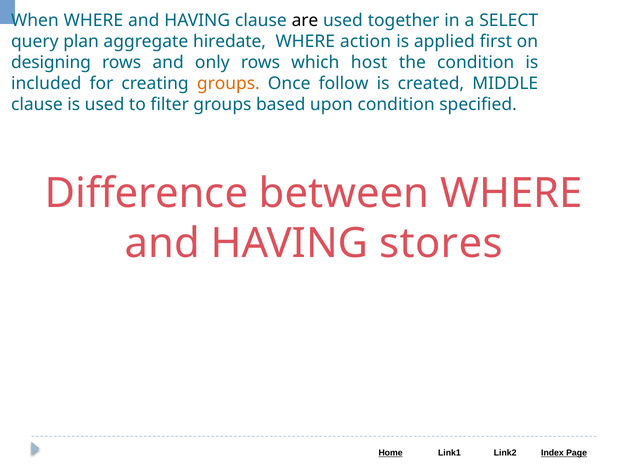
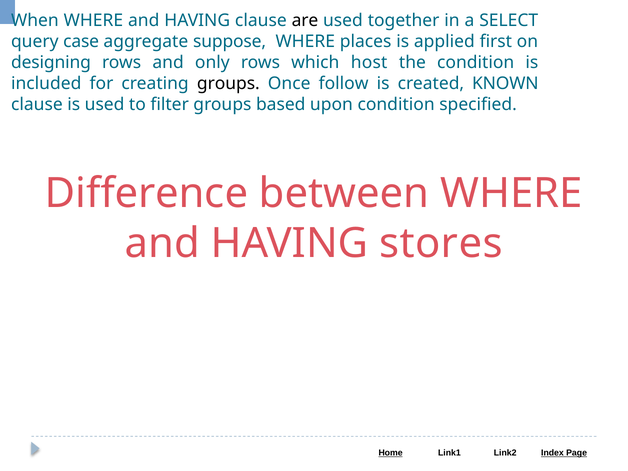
plan: plan -> case (81, 41)
hiredate: hiredate -> suppose (230, 41)
action: action -> places (366, 41)
groups colour: orange -> black (228, 83)
MIDDLE: MIDDLE -> KNOWN (505, 83)
